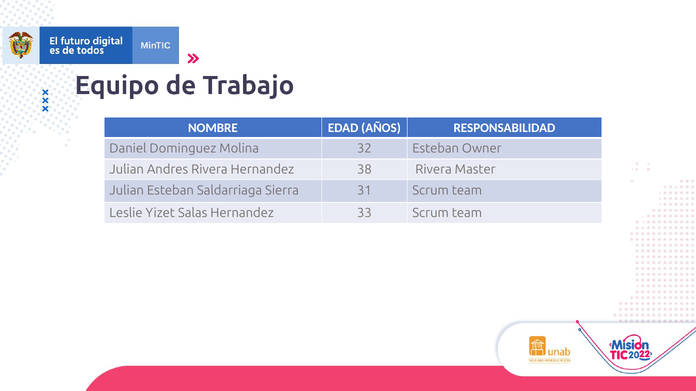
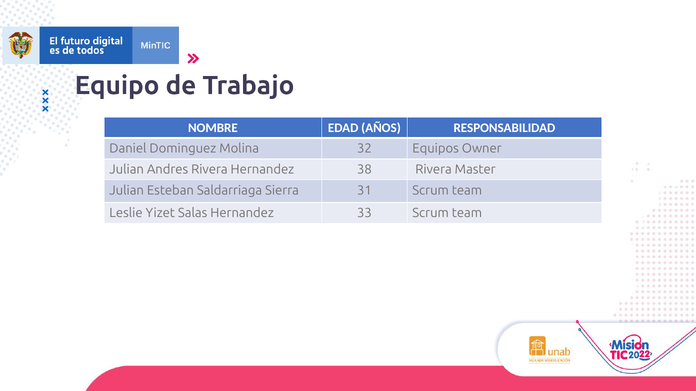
32 Esteban: Esteban -> Equipos (436, 149)
